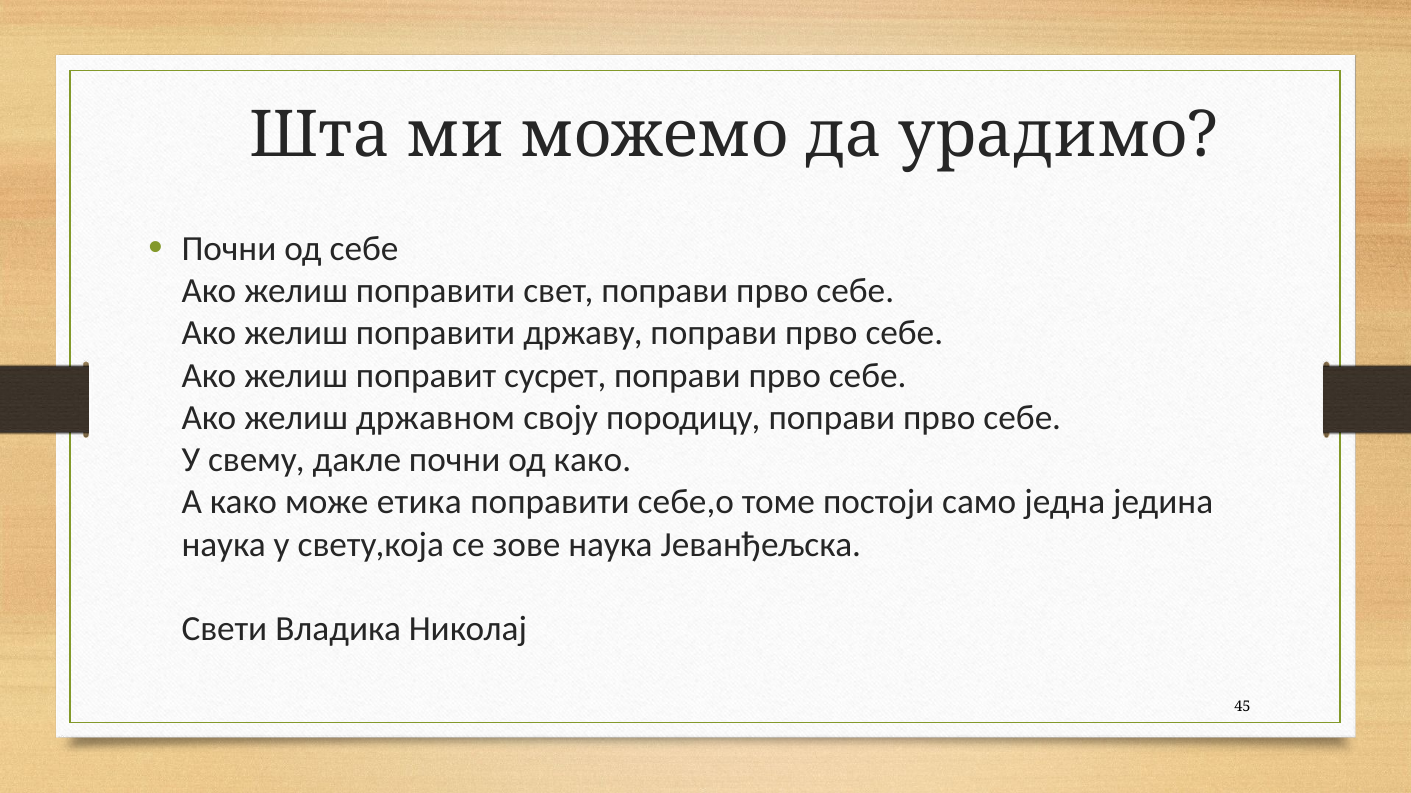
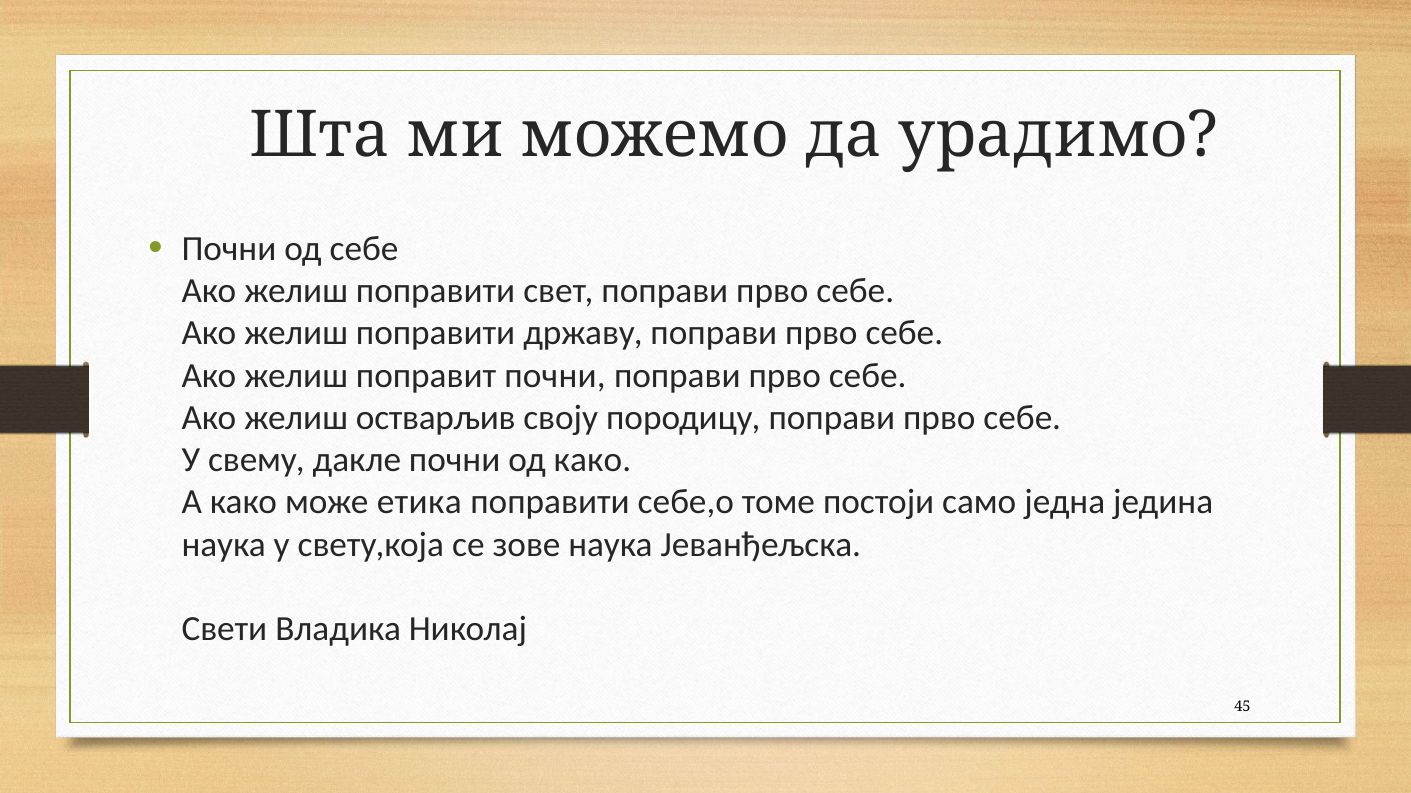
поправит сусрет: сусрет -> почни (555, 376)
државном: државном -> остварљив (436, 418)
